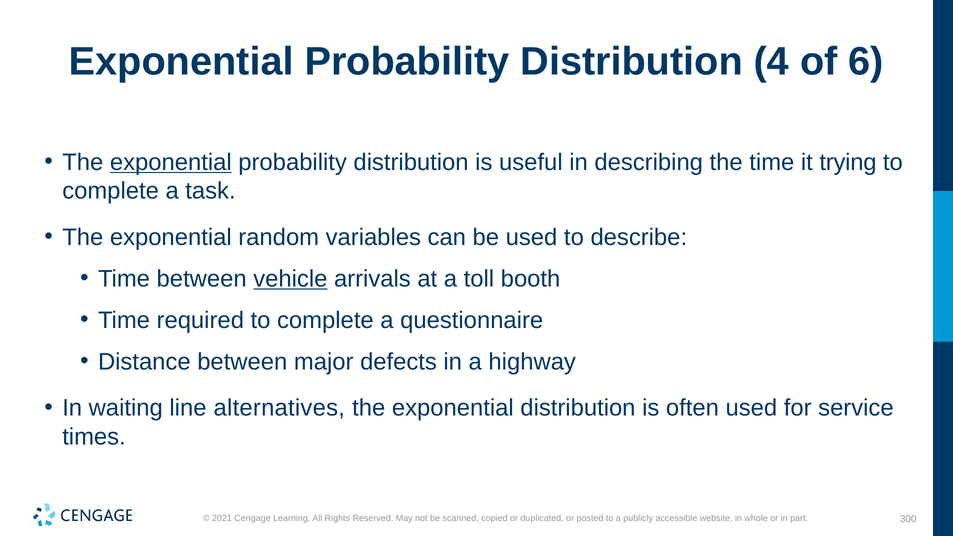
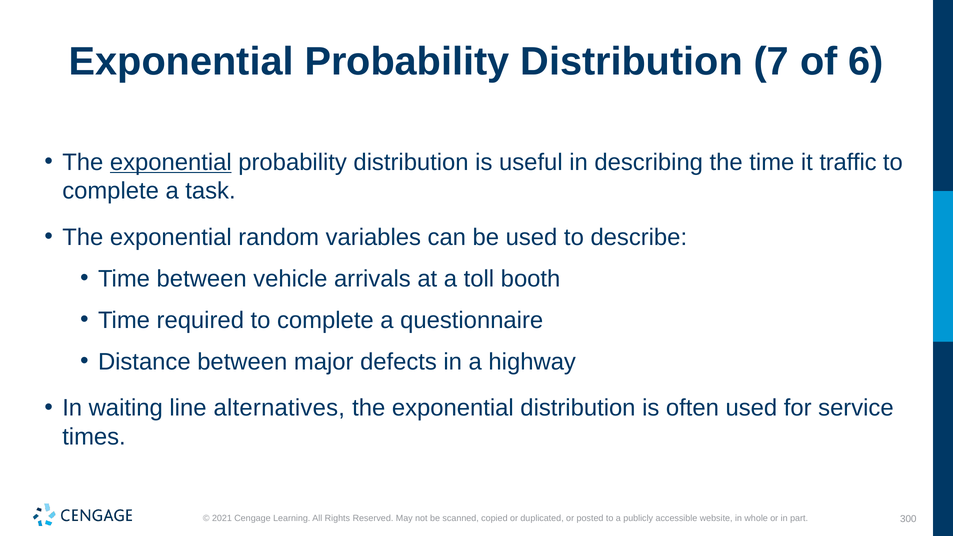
4: 4 -> 7 (771, 62)
trying: trying -> traffic (848, 162)
vehicle underline: present -> none (290, 279)
